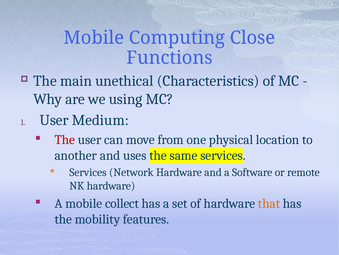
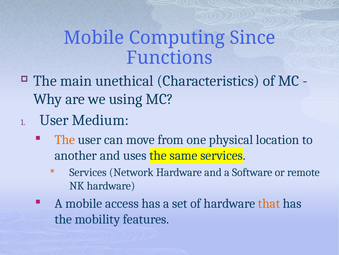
Close: Close -> Since (253, 38)
The colour: red -> orange (65, 139)
collect: collect -> access (122, 203)
